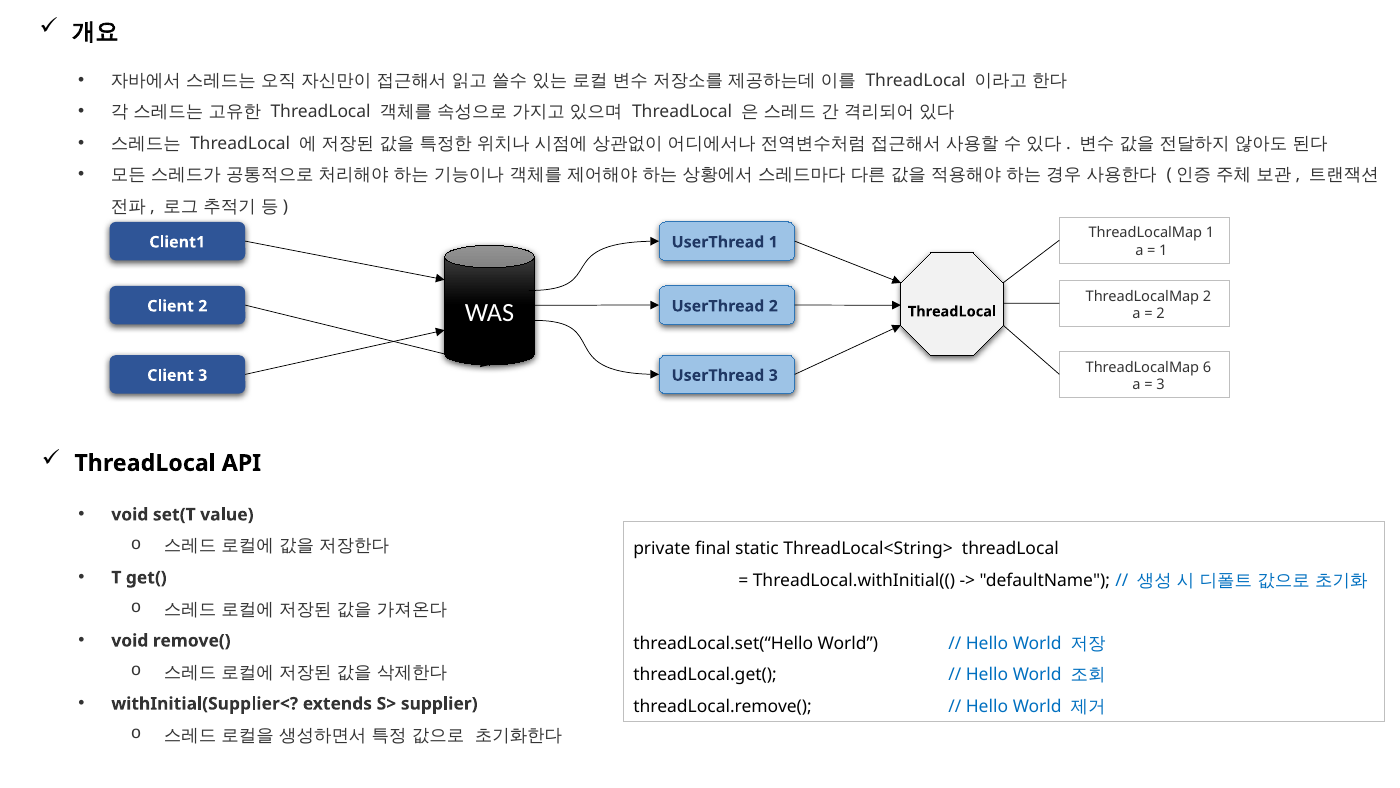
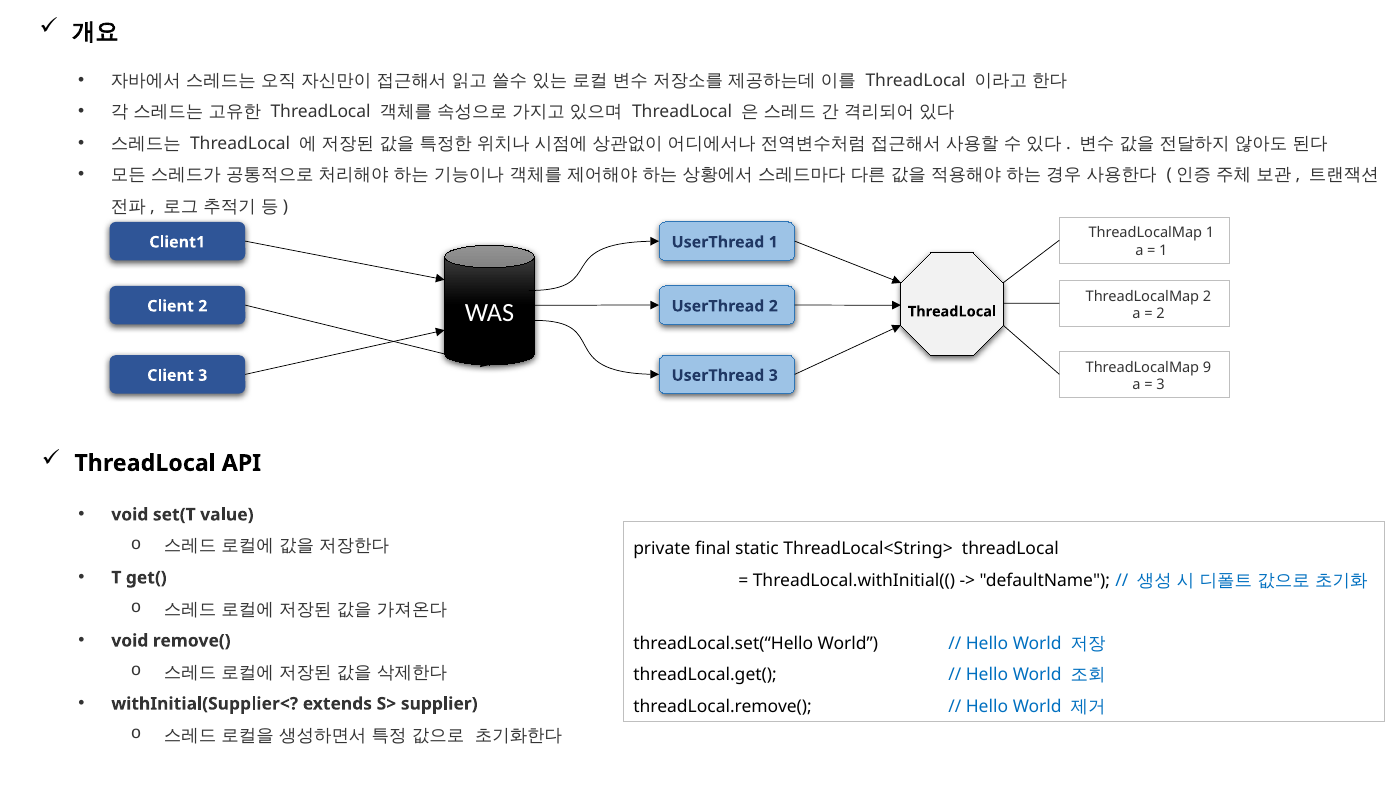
6: 6 -> 9 (1207, 367)
